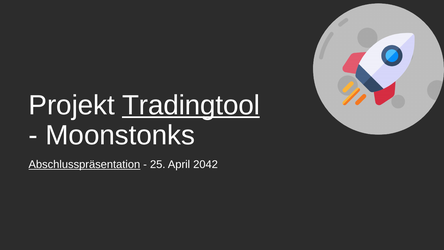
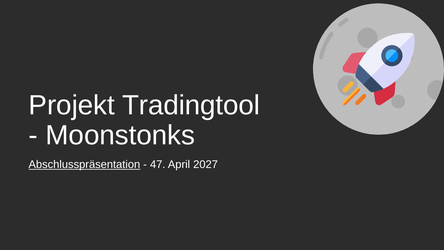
Tradingtool underline: present -> none (191, 105)
25: 25 -> 47 (158, 164)
2042: 2042 -> 2027 (206, 164)
